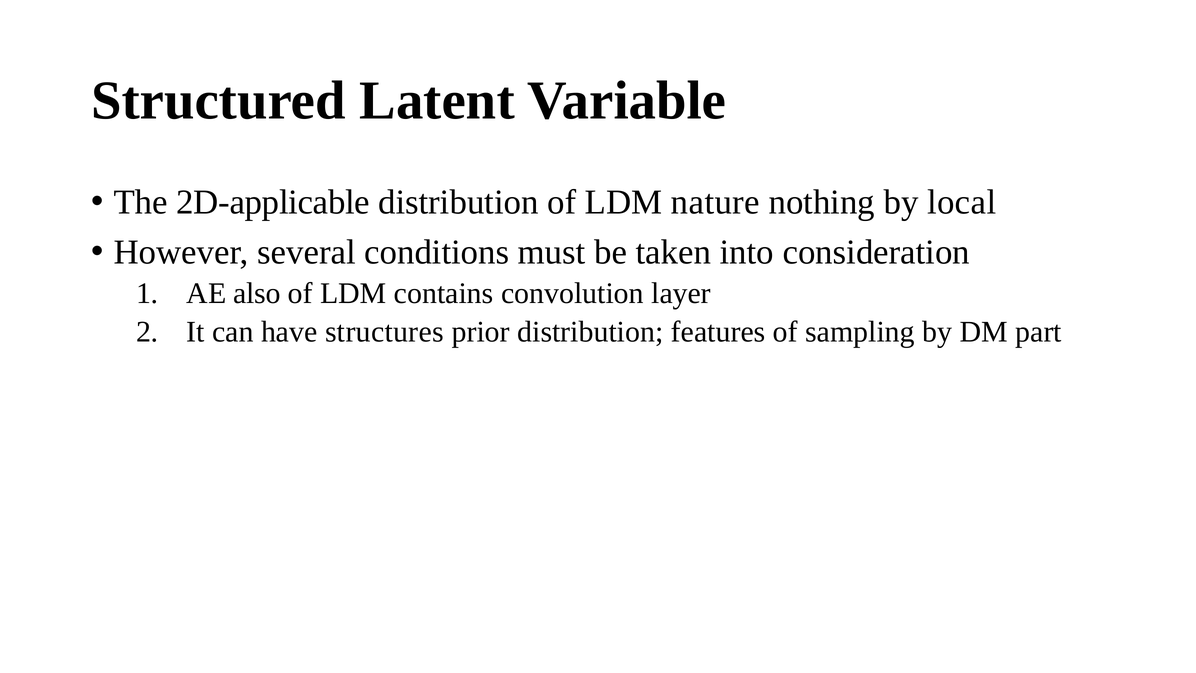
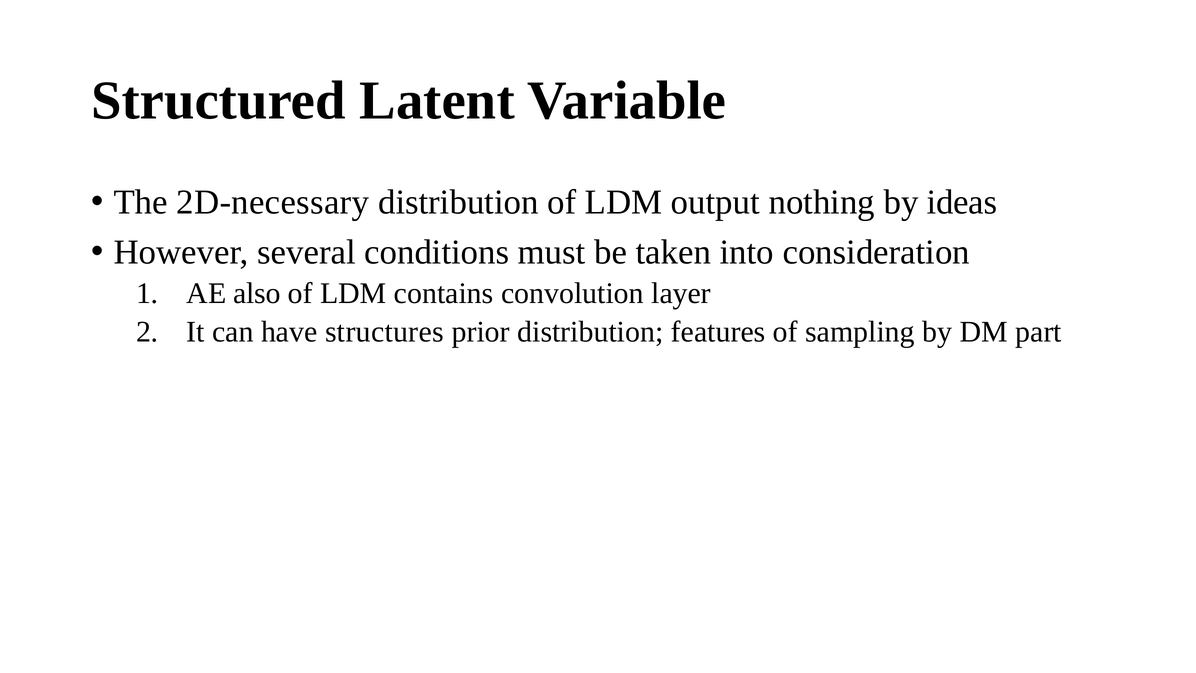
2D-applicable: 2D-applicable -> 2D-necessary (273, 202)
nature: nature -> output (715, 202)
local: local -> ideas (962, 202)
